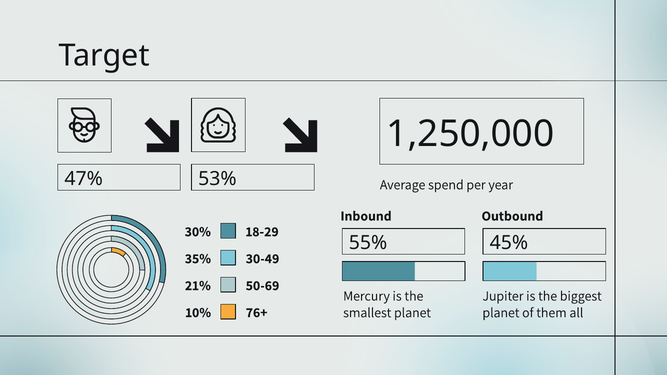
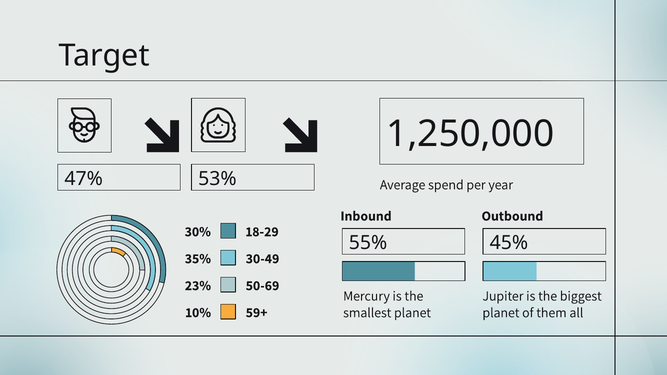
21%: 21% -> 23% (198, 286)
76+: 76+ -> 59+ (257, 313)
